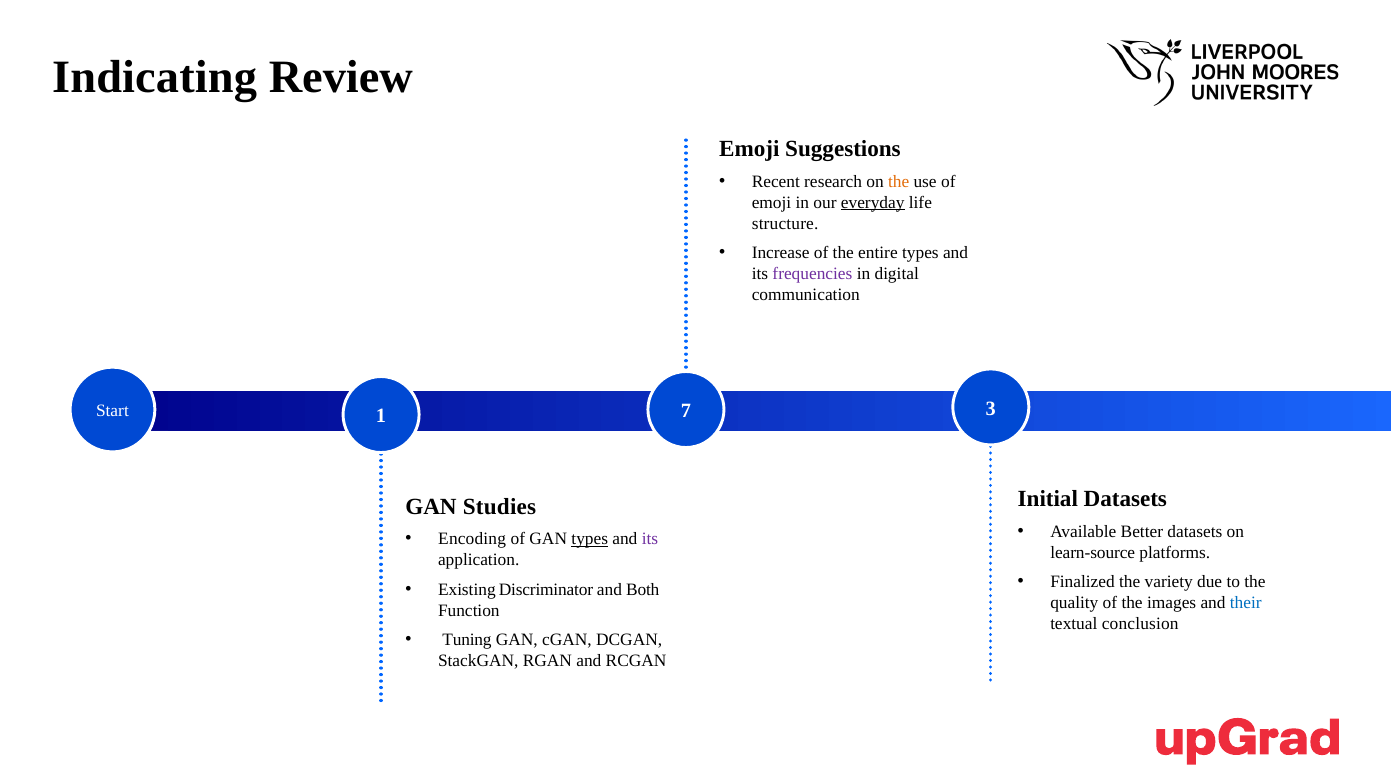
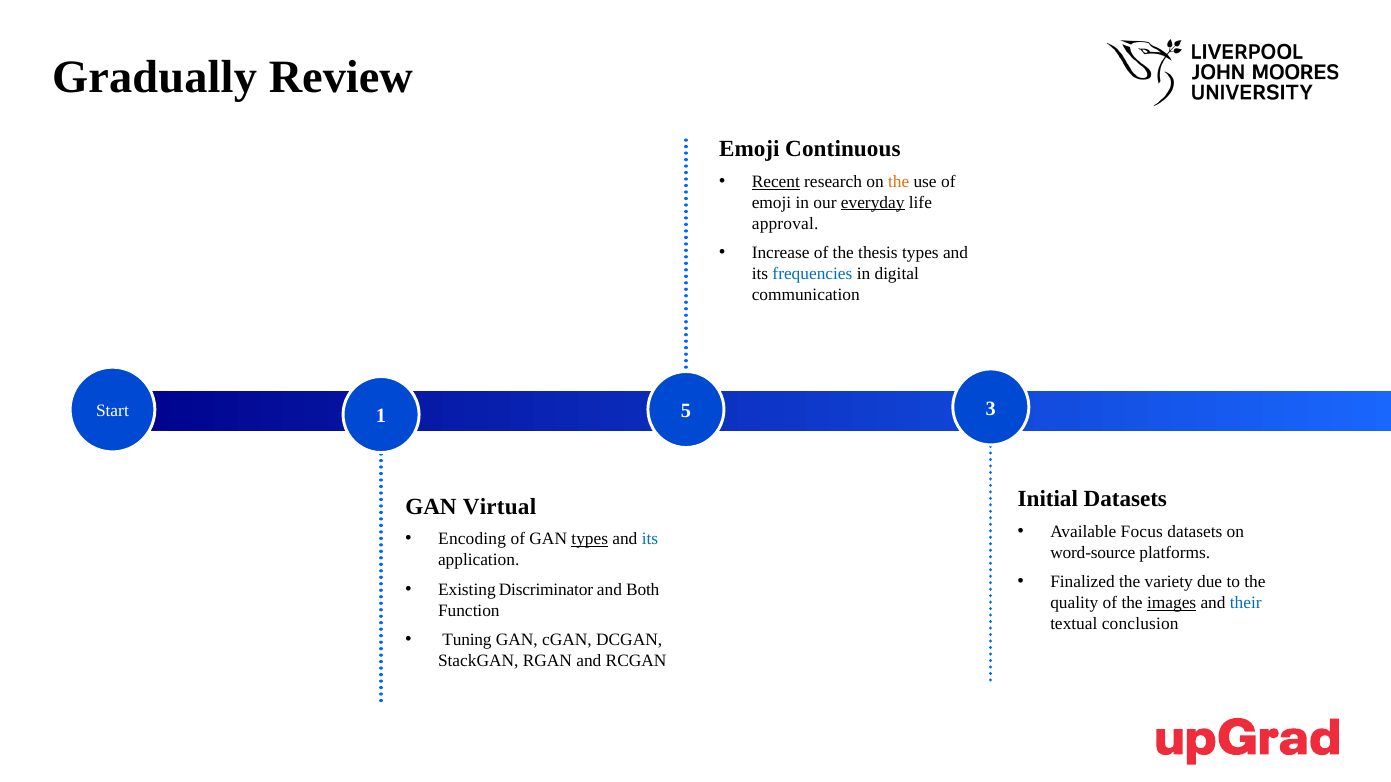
Indicating: Indicating -> Gradually (155, 78)
Suggestions: Suggestions -> Continuous (843, 149)
Recent underline: none -> present (776, 182)
structure: structure -> approval (785, 223)
entire: entire -> thesis (878, 253)
frequencies colour: purple -> blue (812, 274)
7: 7 -> 5 (686, 411)
Studies: Studies -> Virtual (499, 507)
Better: Better -> Focus (1142, 532)
its colour: purple -> blue (650, 539)
learn-source: learn-source -> word-source (1093, 553)
images underline: none -> present (1172, 603)
